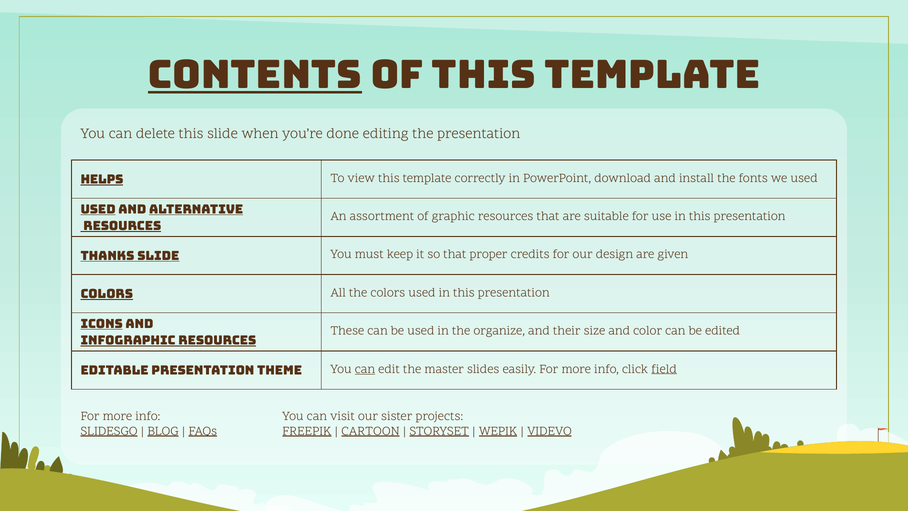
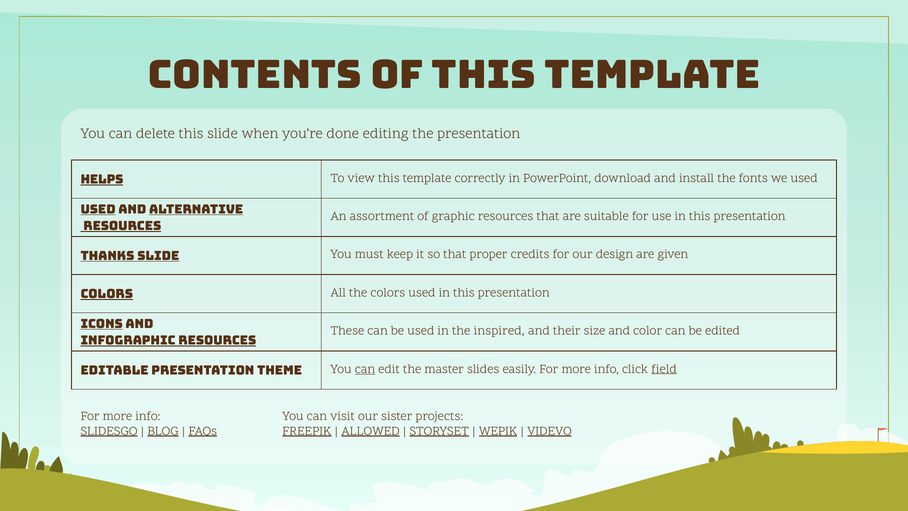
CONTENTS underline: present -> none (255, 75)
organize: organize -> inspired (499, 331)
CARTOON: CARTOON -> ALLOWED (371, 431)
